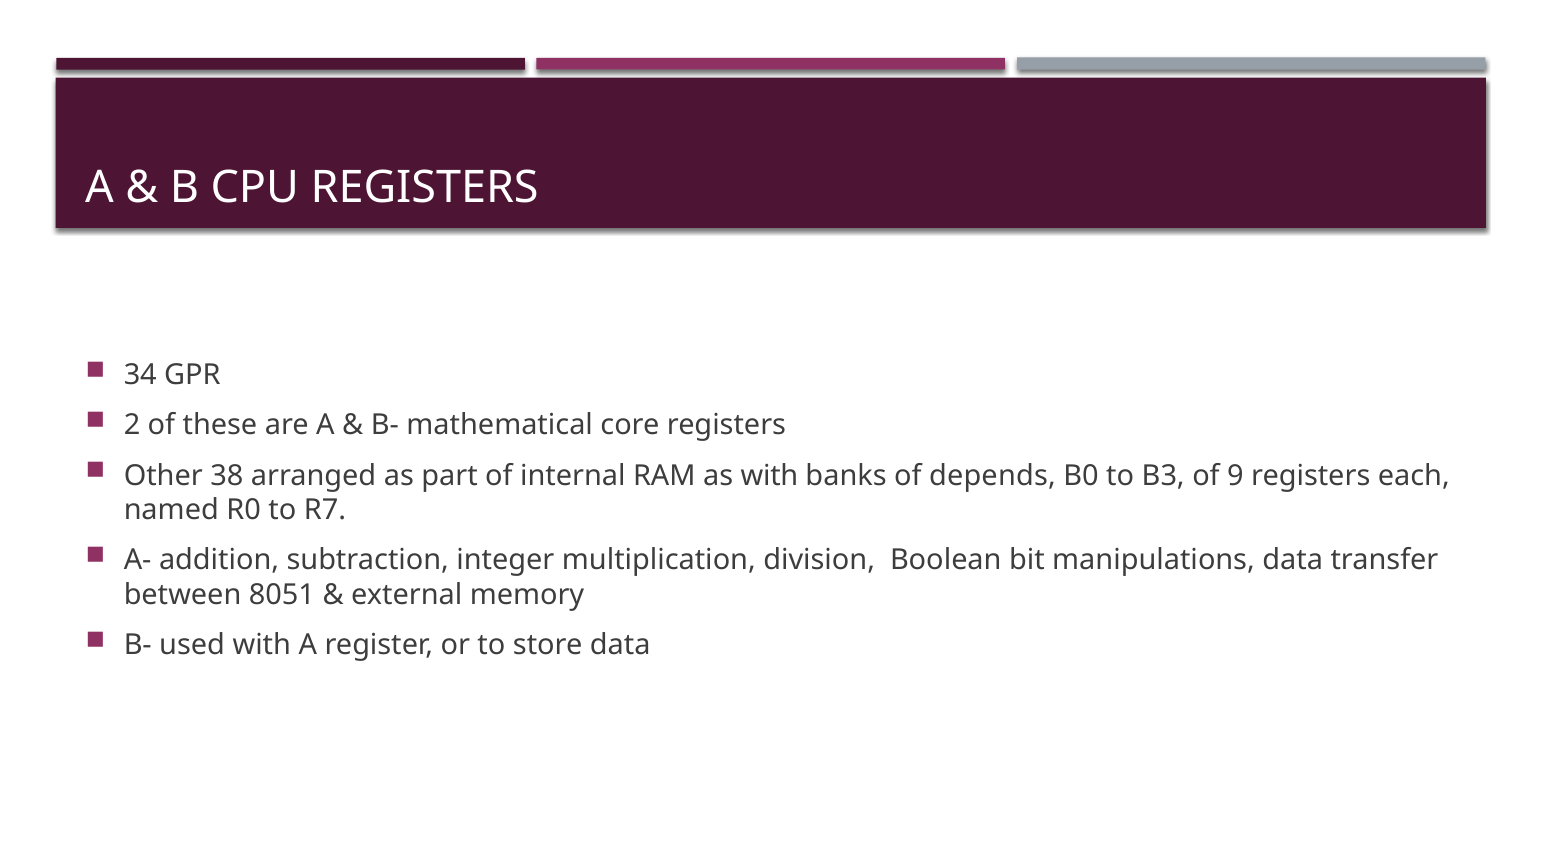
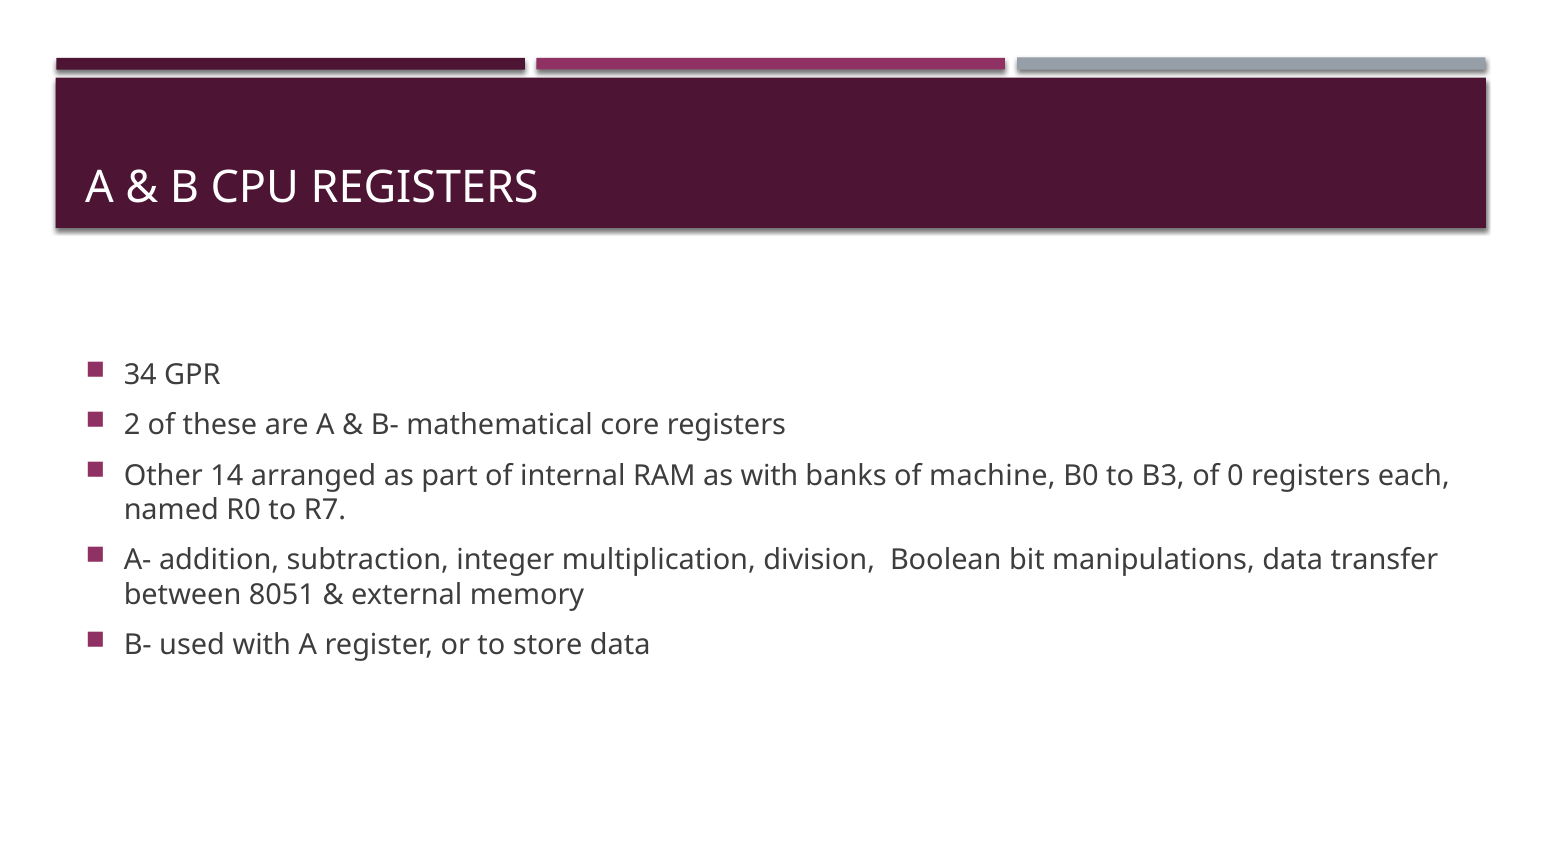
38: 38 -> 14 (227, 476)
depends: depends -> machine (992, 476)
9: 9 -> 0 (1235, 476)
